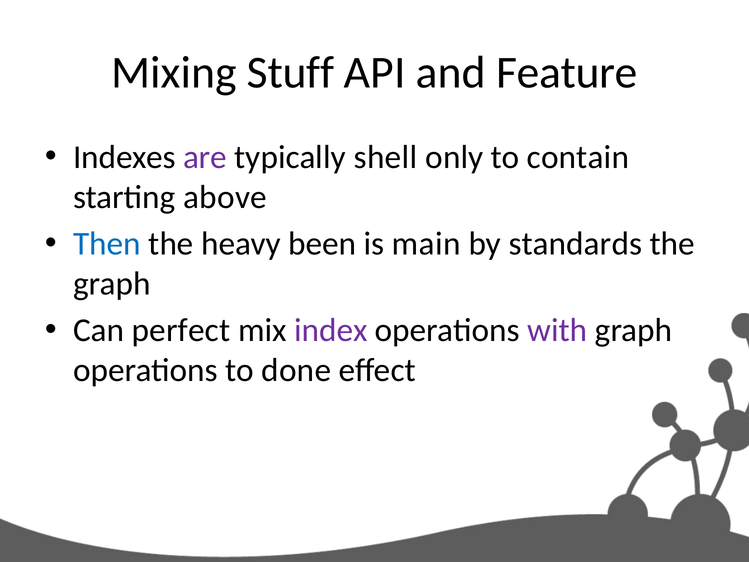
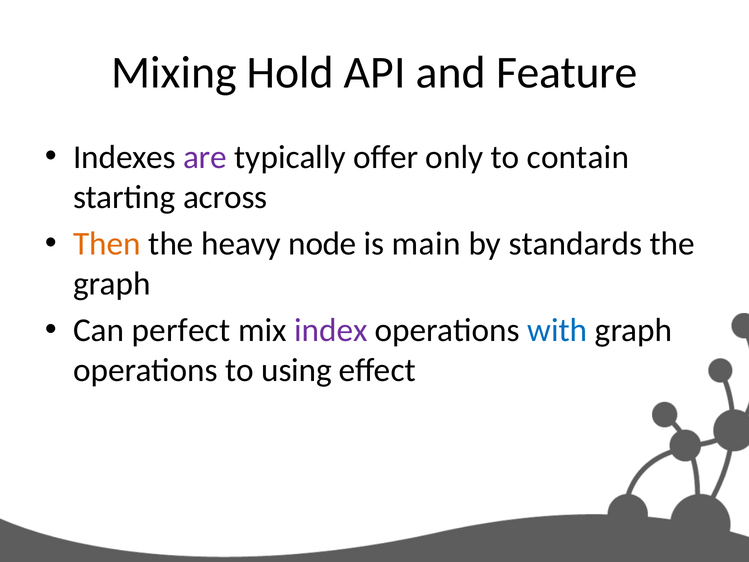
Stuff: Stuff -> Hold (290, 73)
shell: shell -> offer (386, 157)
above: above -> across (225, 197)
Then colour: blue -> orange (107, 244)
been: been -> node (322, 244)
with colour: purple -> blue (557, 330)
done: done -> using (296, 370)
